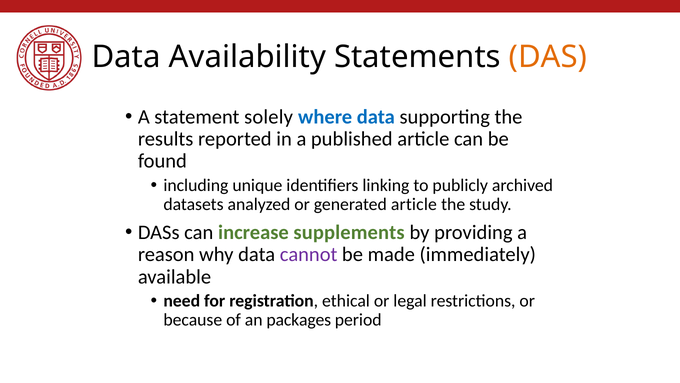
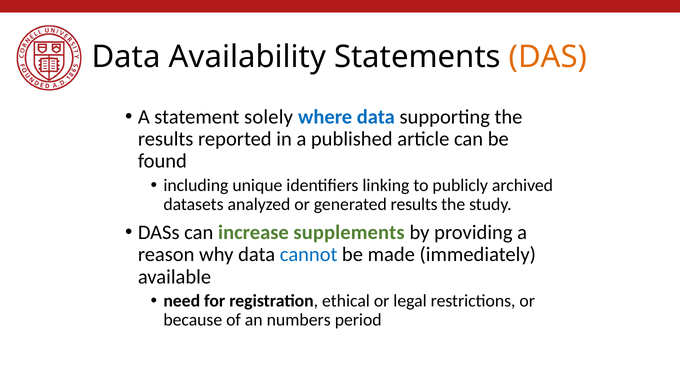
generated article: article -> results (414, 204)
cannot colour: purple -> blue (309, 254)
packages: packages -> numbers (299, 320)
